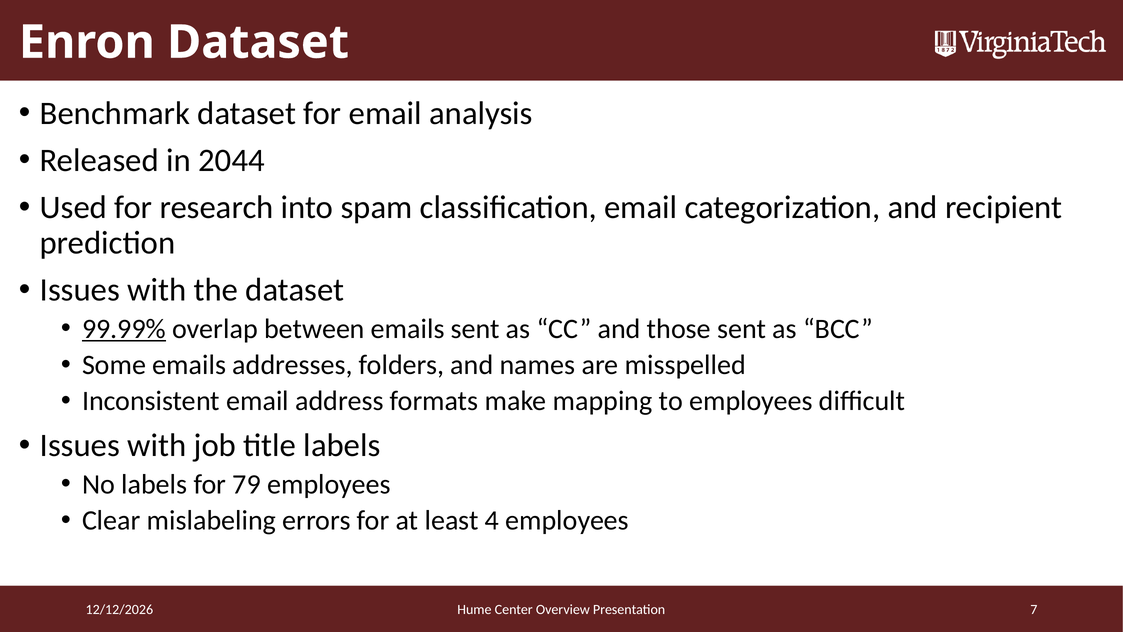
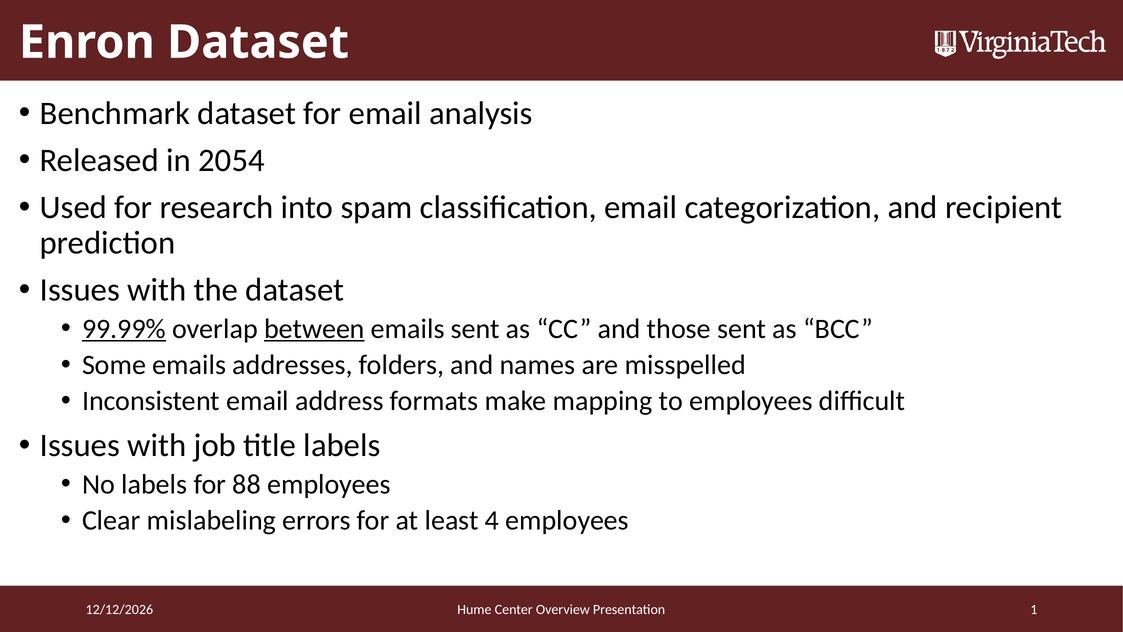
2044: 2044 -> 2054 (232, 160)
between underline: none -> present (314, 329)
79: 79 -> 88 (247, 484)
7: 7 -> 1 (1034, 609)
